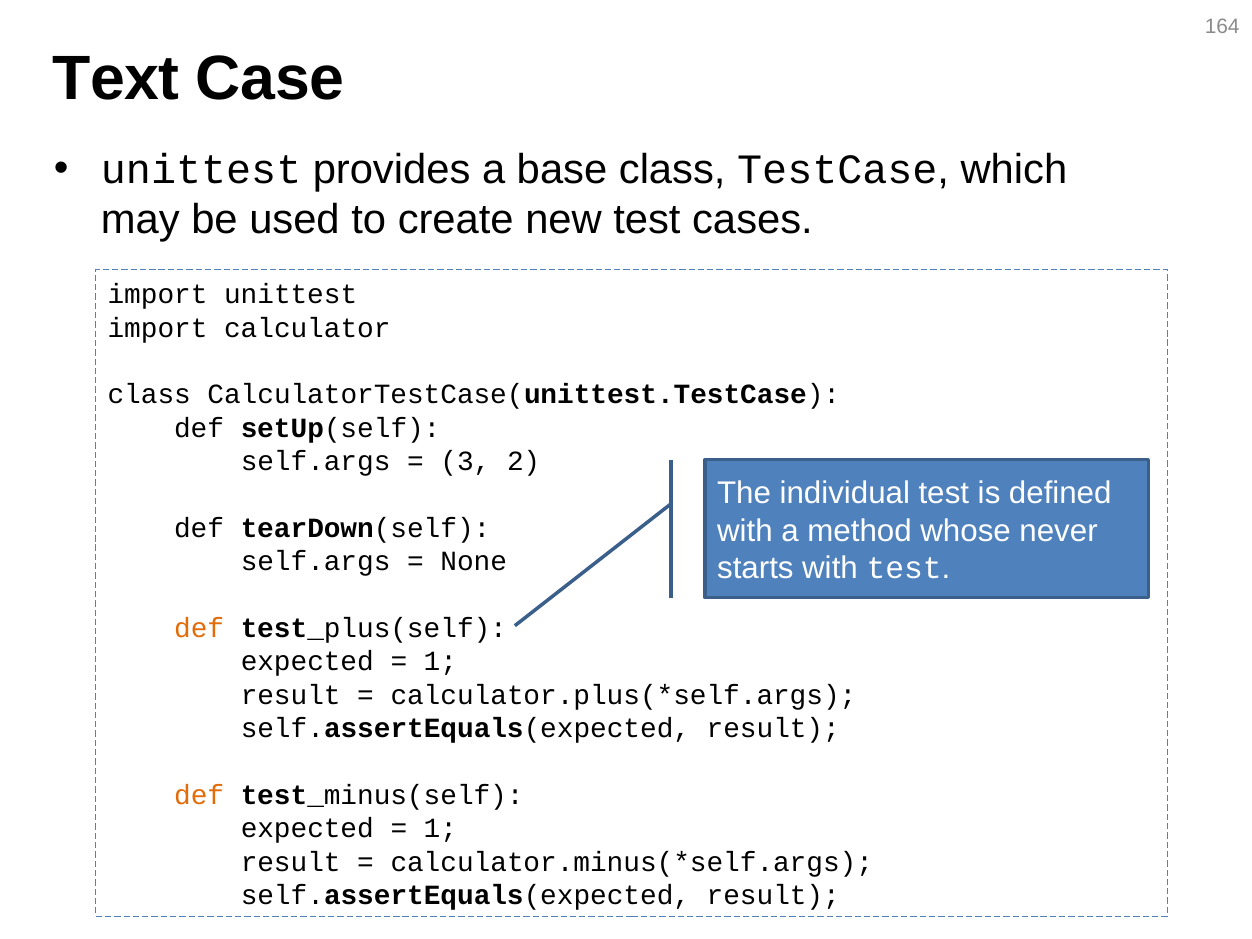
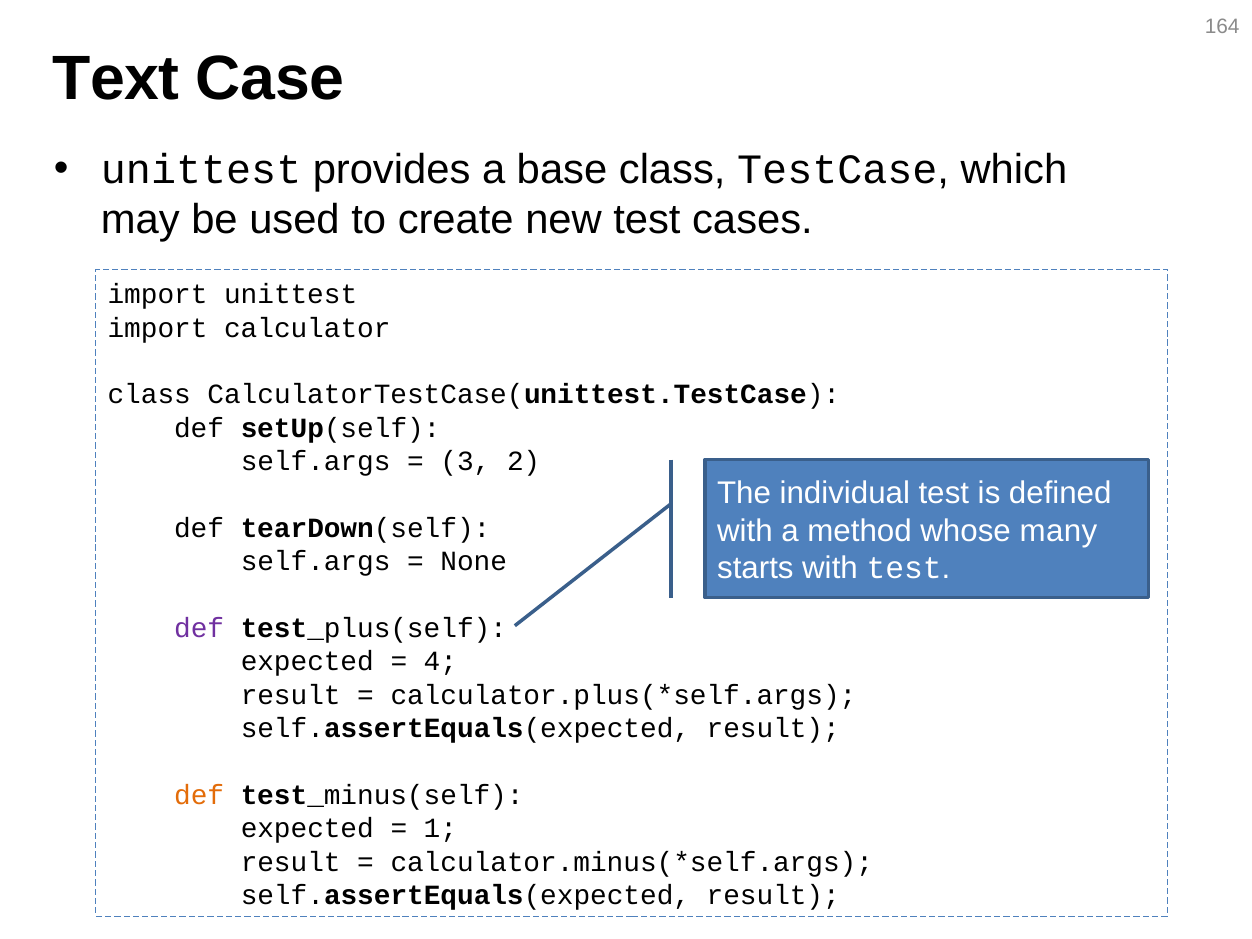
never: never -> many (1058, 531)
def colour: orange -> purple (199, 628)
1: 1 -> 4 (440, 662)
